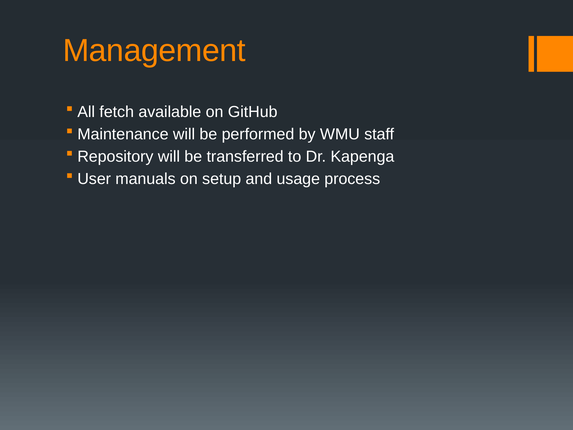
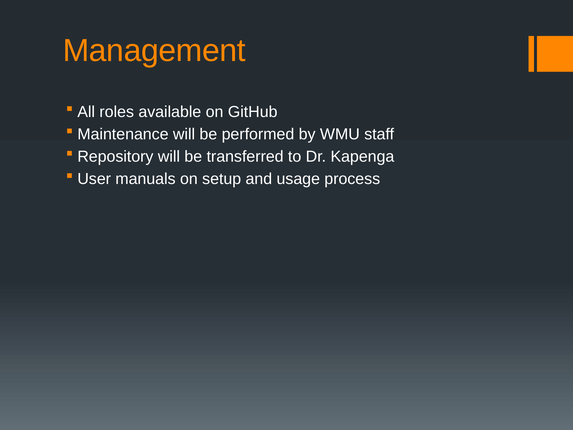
fetch: fetch -> roles (117, 112)
